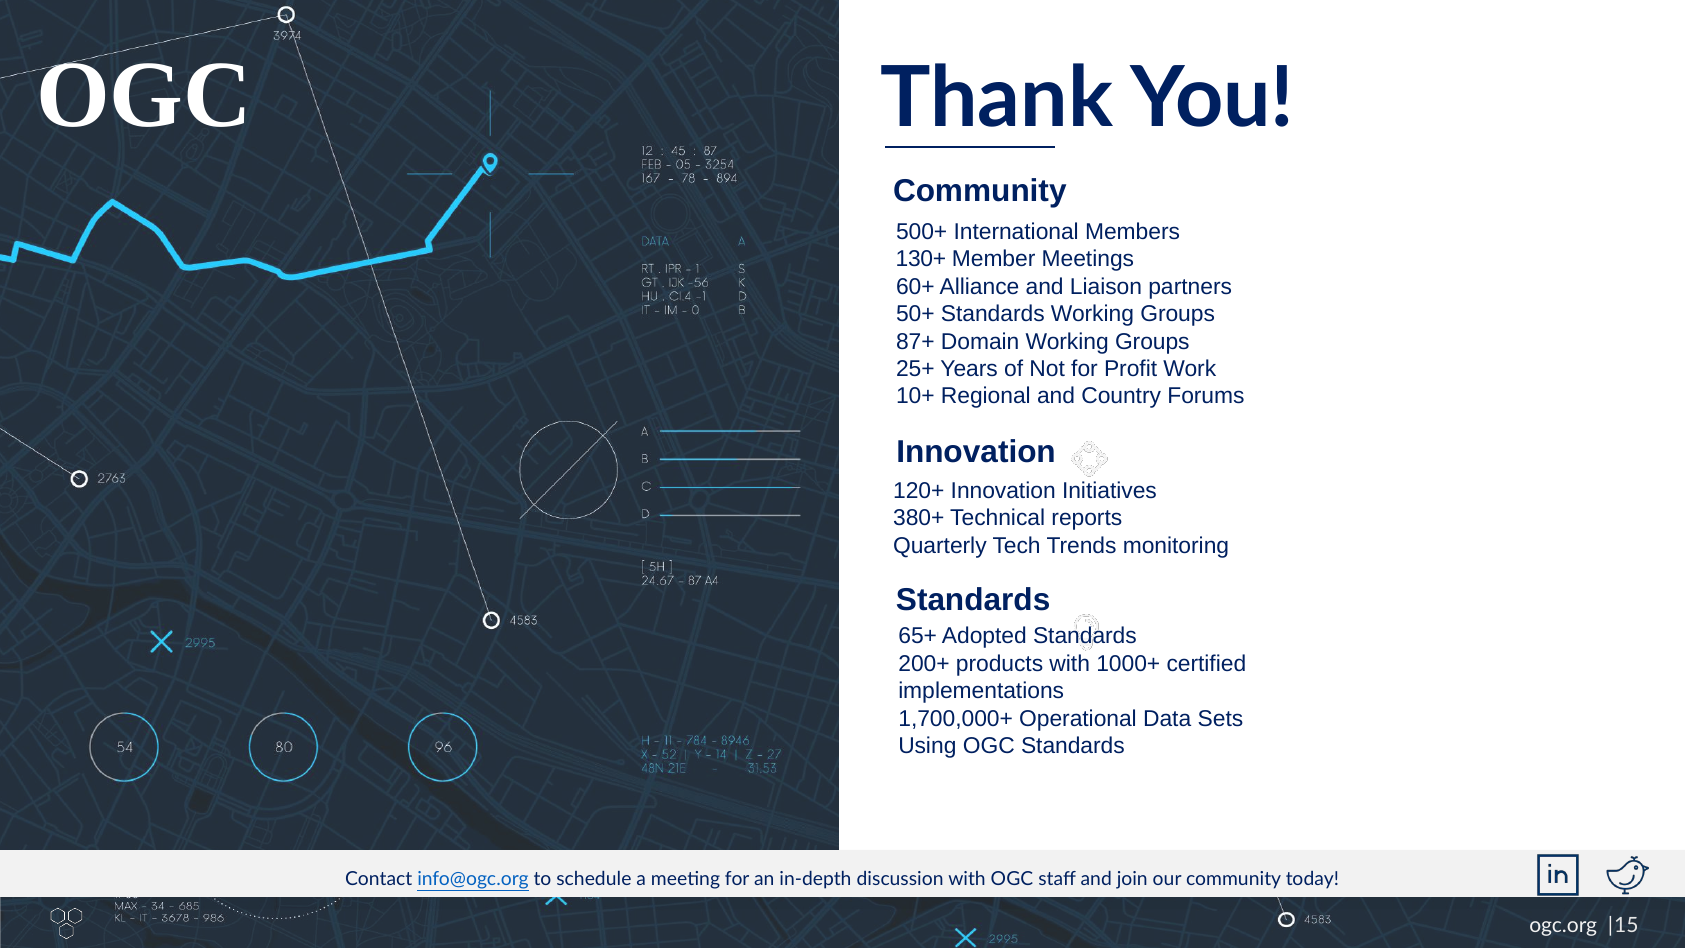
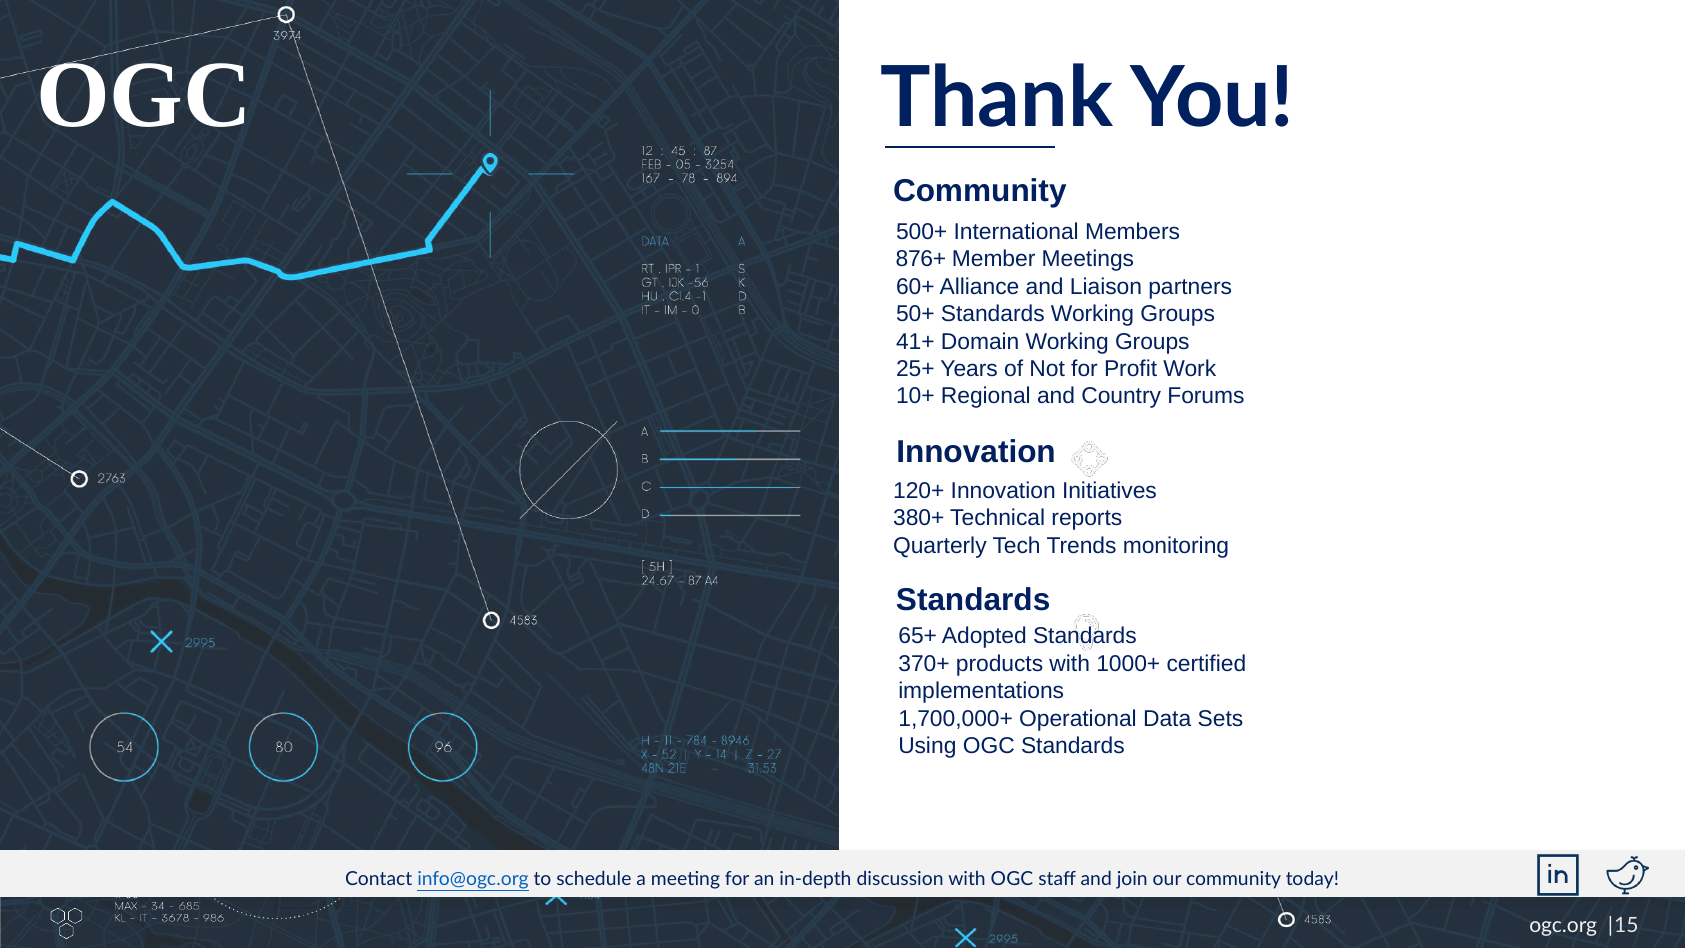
130+: 130+ -> 876+ (921, 259)
87+: 87+ -> 41+ (915, 342)
200+: 200+ -> 370+ (924, 663)
